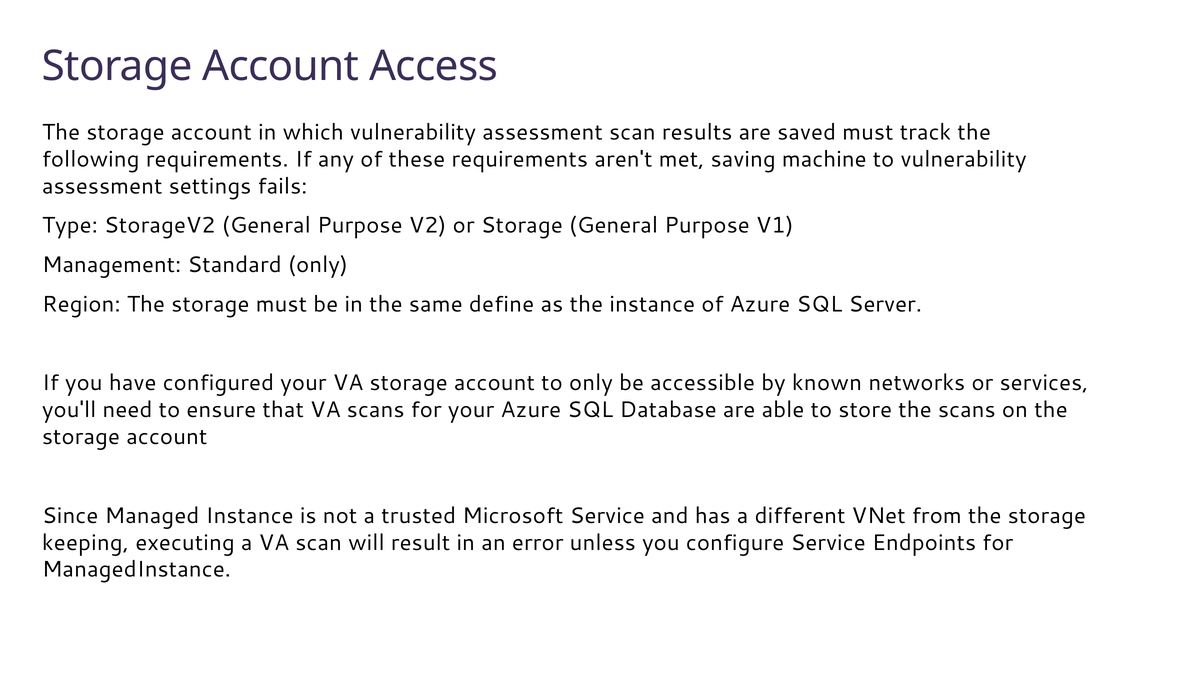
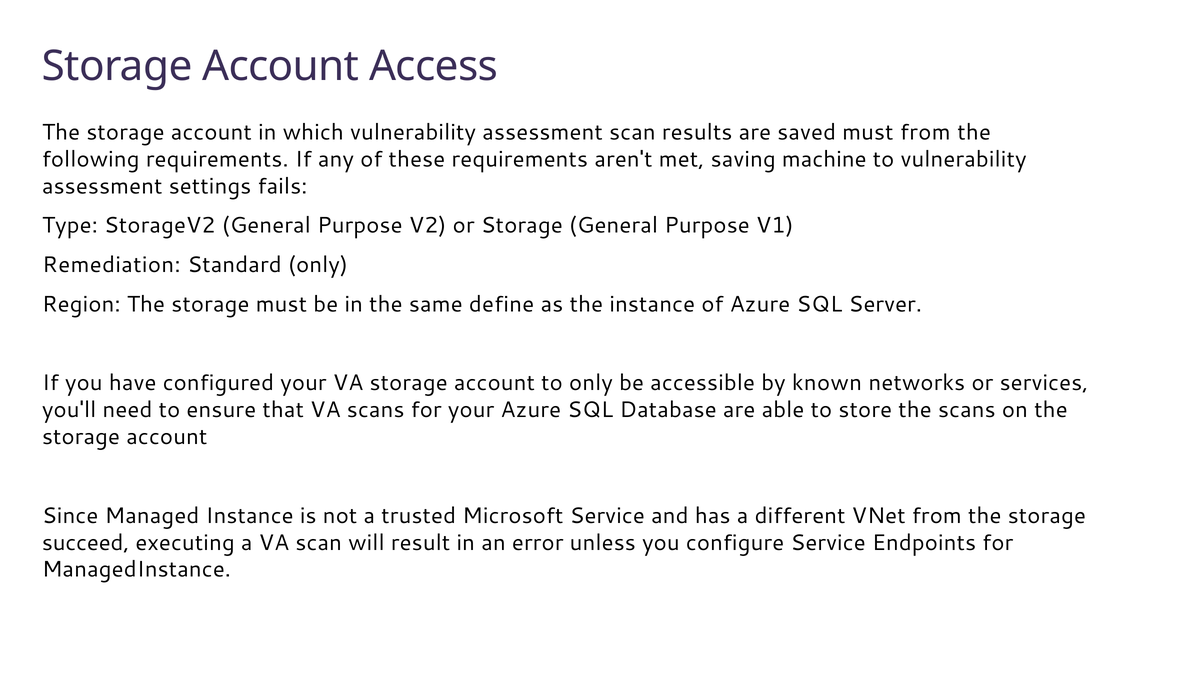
must track: track -> from (925, 132)
Management: Management -> Remediation (111, 265)
keeping: keeping -> succeed (86, 543)
